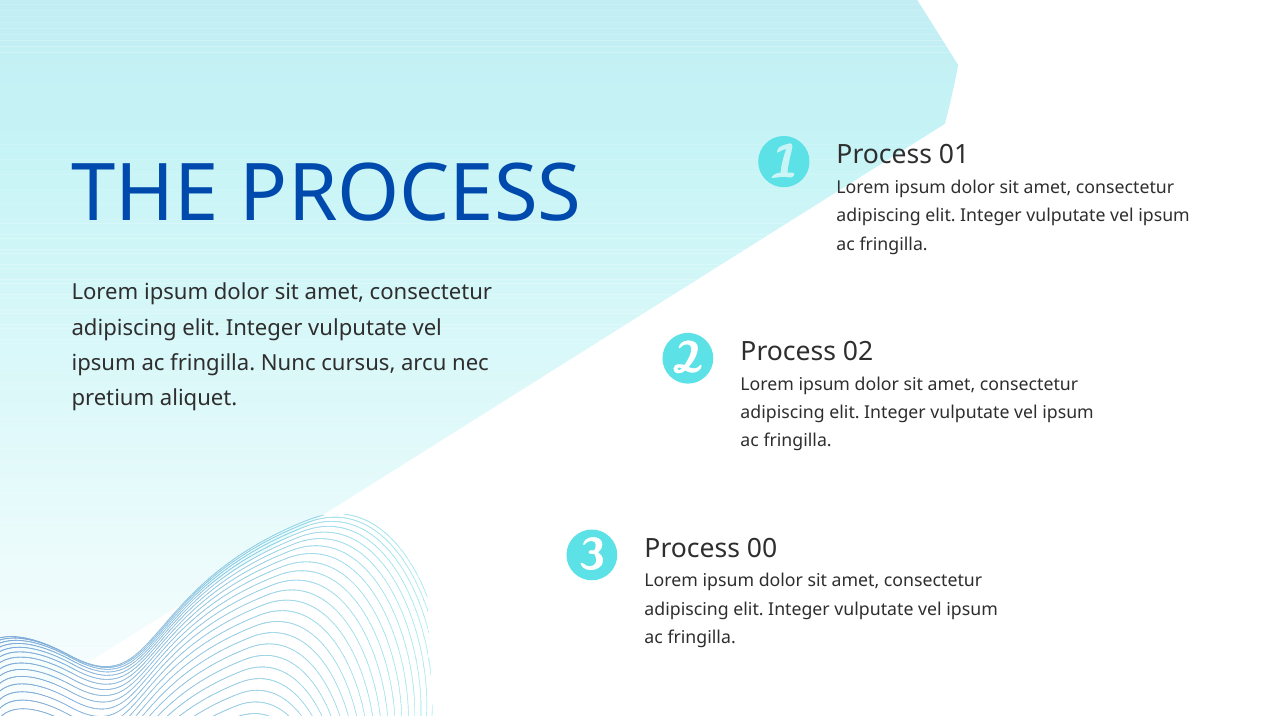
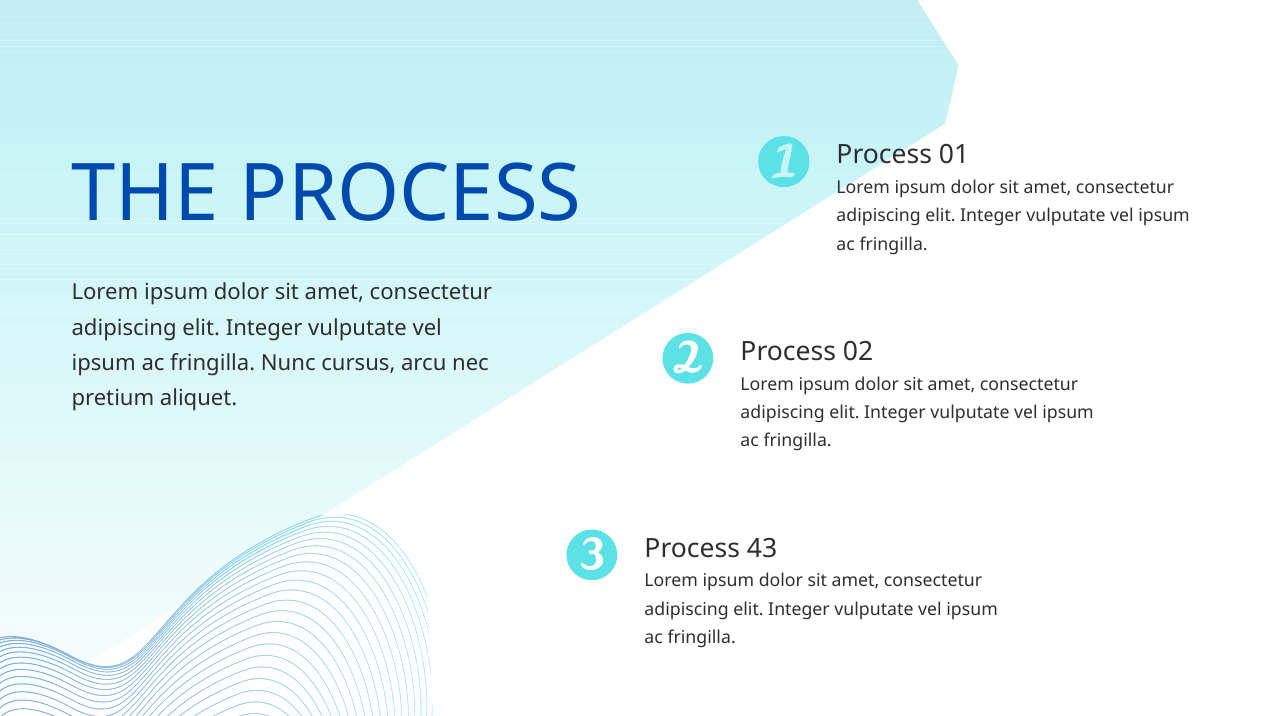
00: 00 -> 43 (762, 549)
